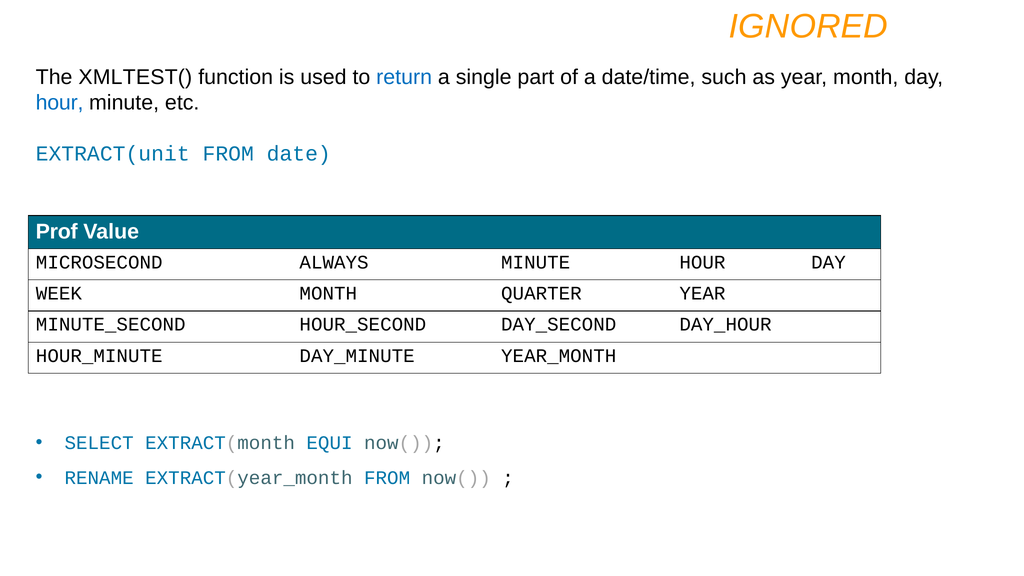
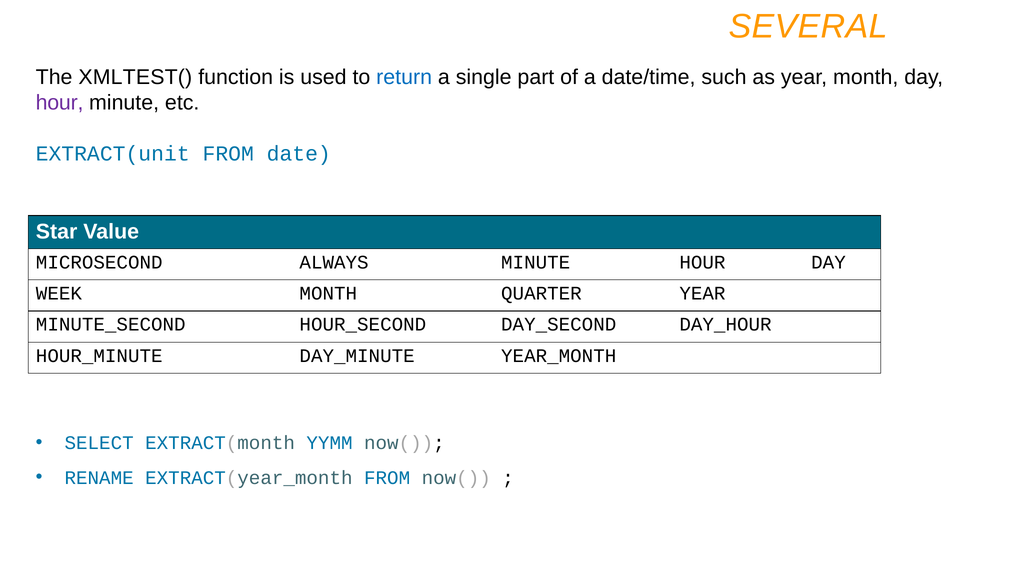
IGNORED: IGNORED -> SEVERAL (808, 27)
hour colour: blue -> purple (60, 103)
Prof: Prof -> Star (57, 232)
EQUI: EQUI -> YYMM (330, 443)
